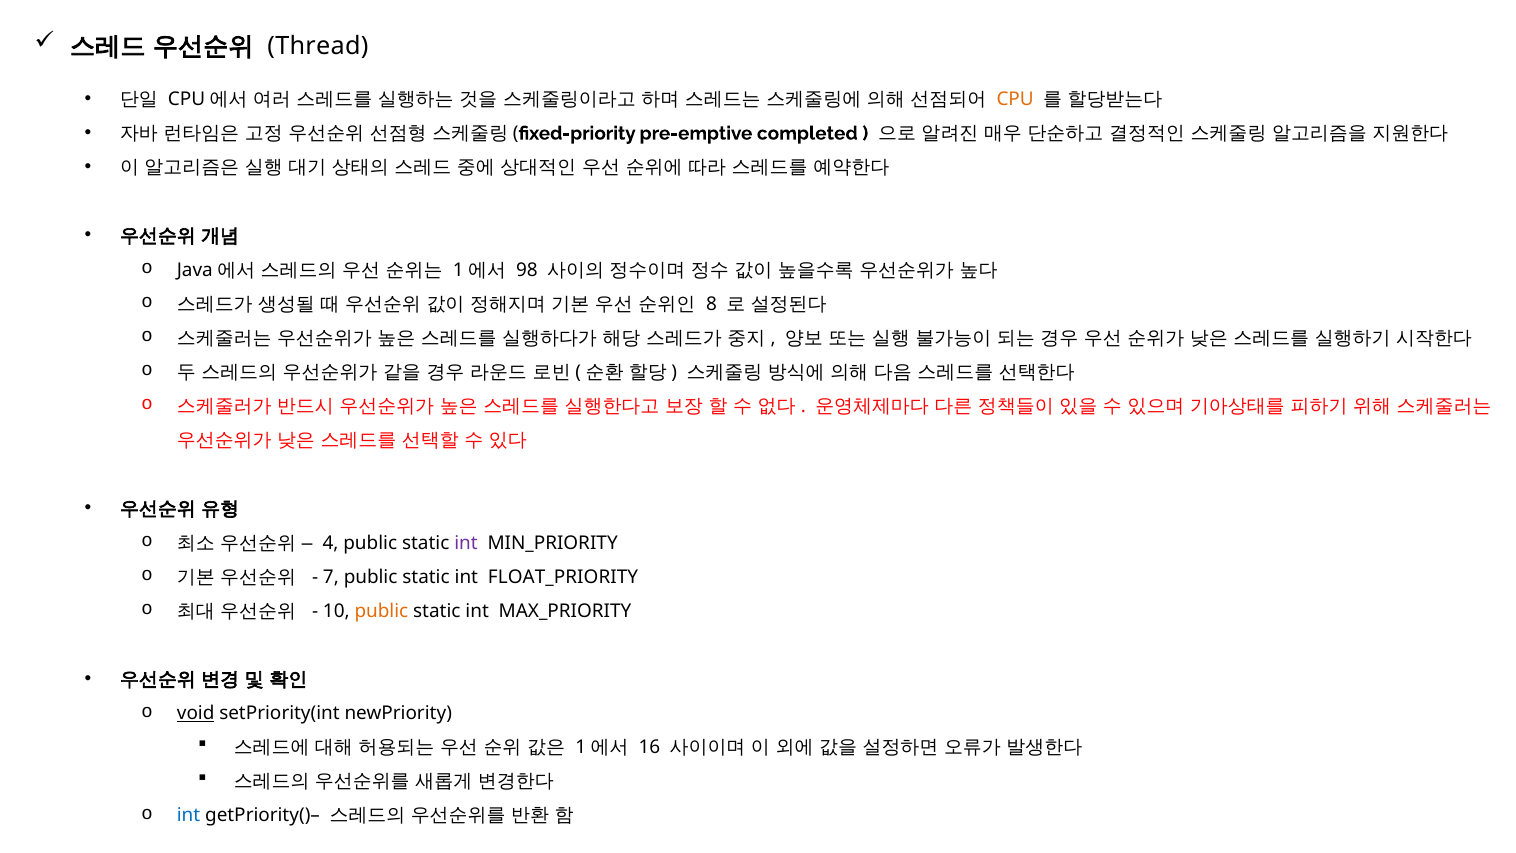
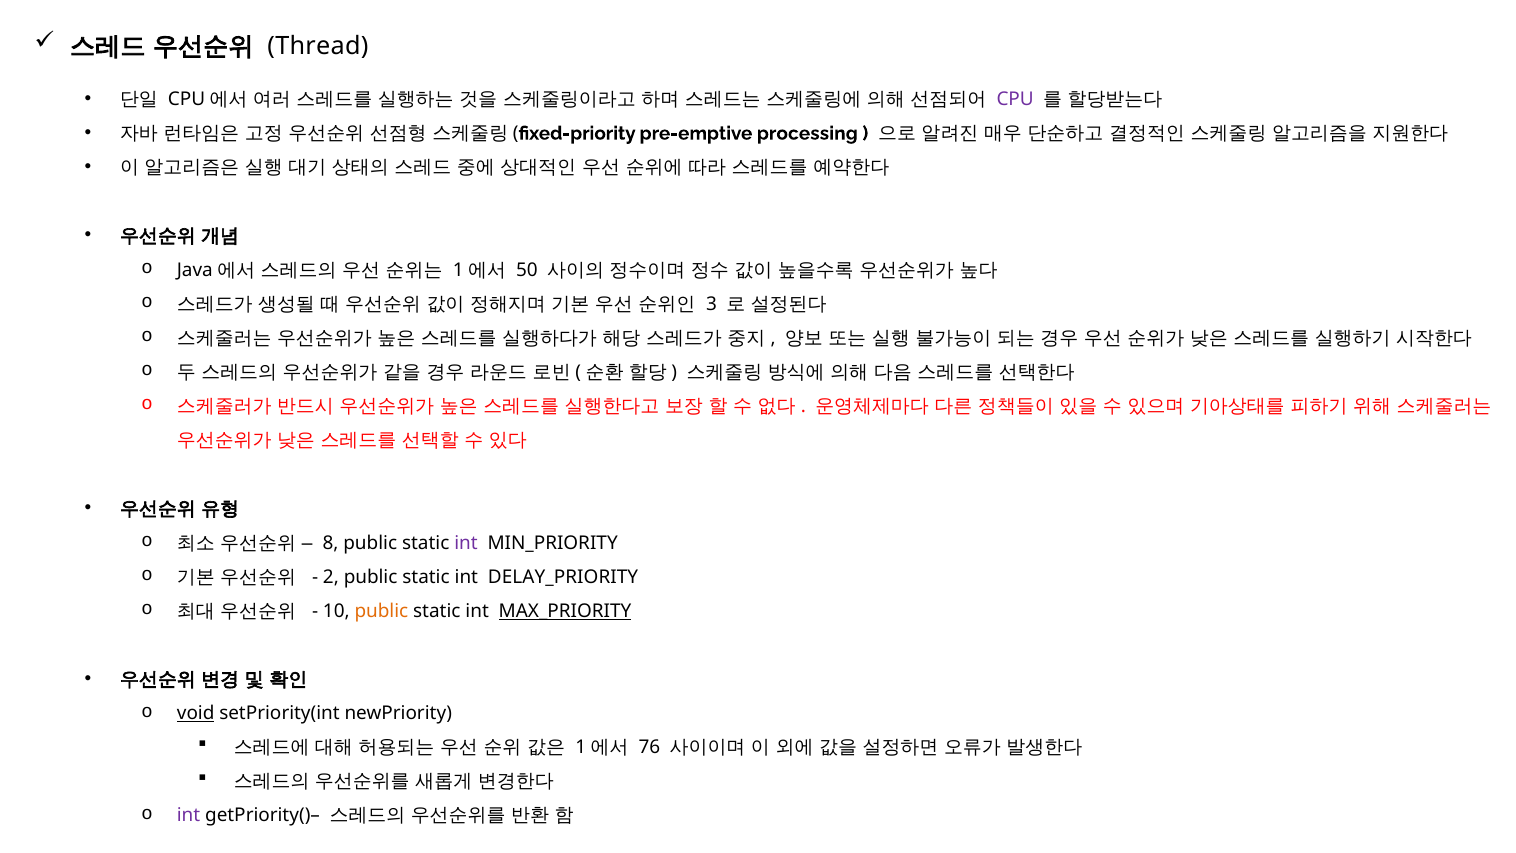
CPU colour: orange -> purple (1015, 99)
completed: completed -> processing (807, 133)
98: 98 -> 50 (527, 270)
8: 8 -> 3 (712, 304)
4: 4 -> 8 (331, 543)
7: 7 -> 2 (331, 577)
FLOAT_PRIORITY: FLOAT_PRIORITY -> DELAY_PRIORITY (563, 577)
MAX_PRIORITY underline: none -> present (565, 611)
16: 16 -> 76 (649, 747)
int colour: blue -> purple (189, 815)
